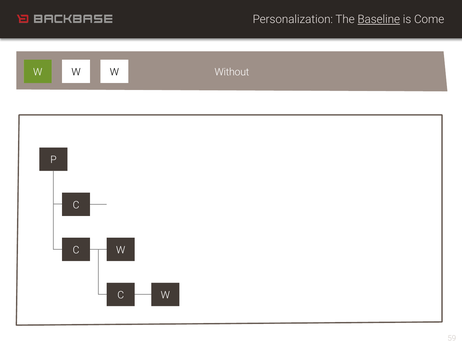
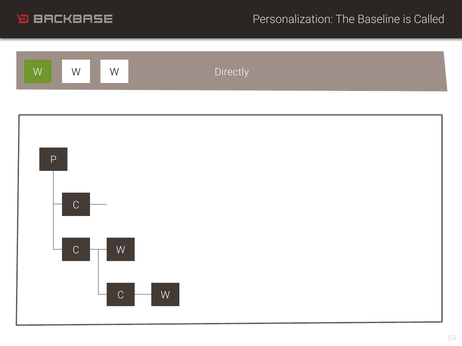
Baseline underline: present -> none (379, 19)
Come: Come -> Called (429, 19)
Without: Without -> Directly (232, 72)
